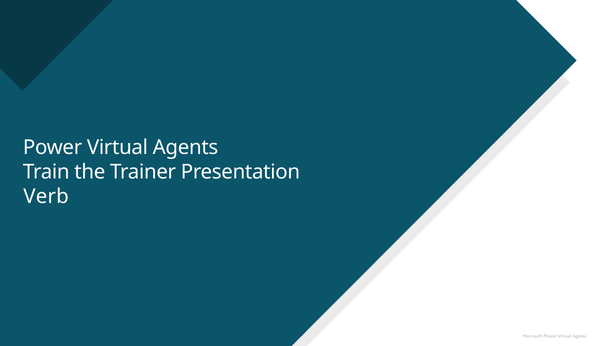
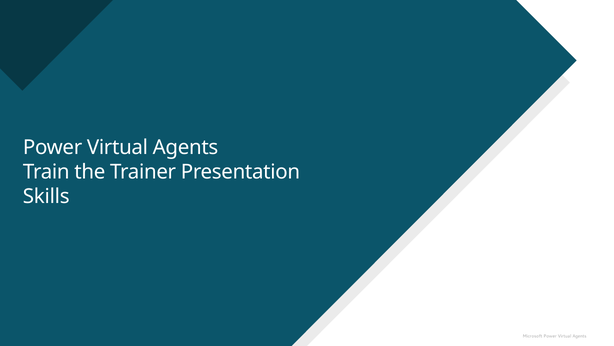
Verb: Verb -> Skills (46, 196)
